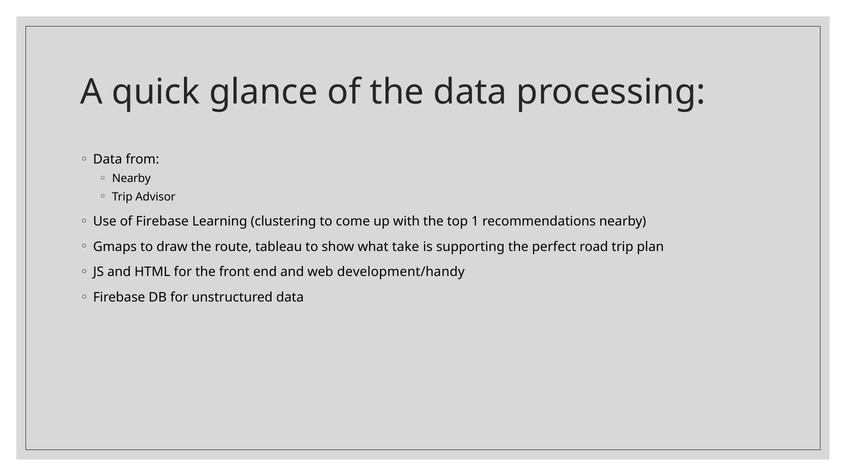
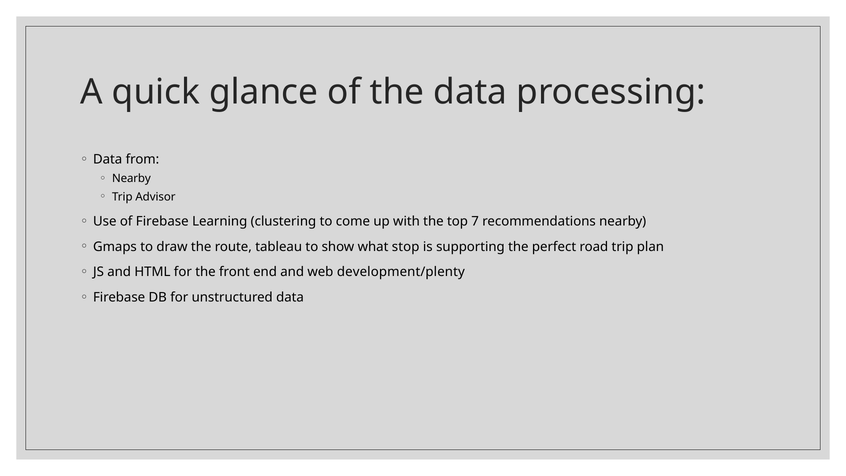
1: 1 -> 7 (475, 221)
take: take -> stop (406, 247)
development/handy: development/handy -> development/plenty (401, 272)
